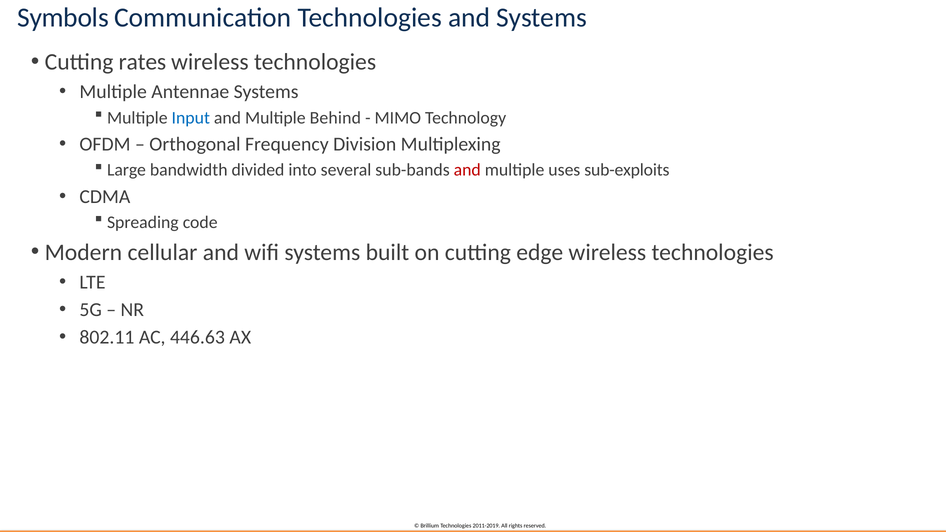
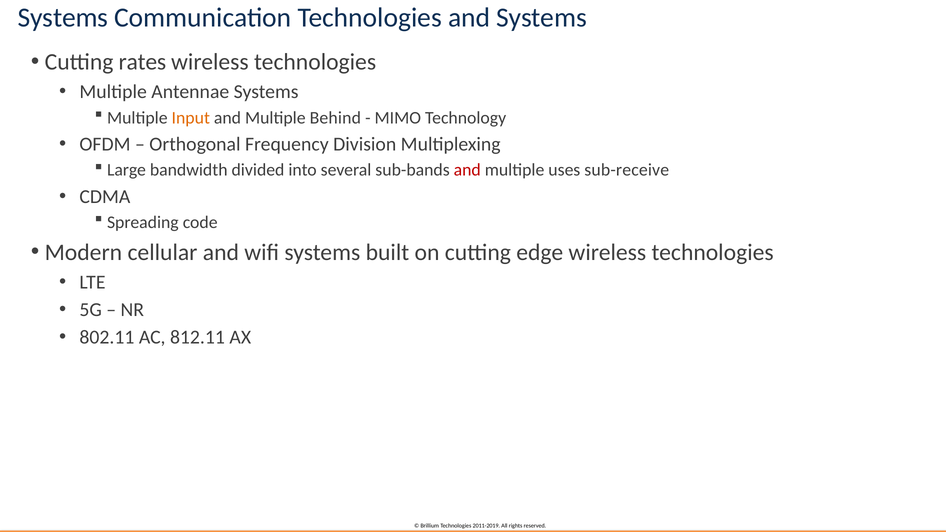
Symbols: Symbols -> Systems (63, 18)
Input colour: blue -> orange (191, 118)
sub-exploits: sub-exploits -> sub-receive (627, 170)
446.63: 446.63 -> 812.11 (197, 337)
